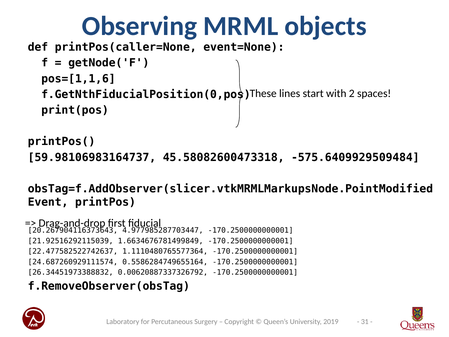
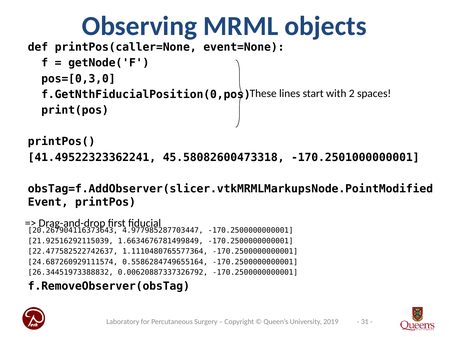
pos=[1,1,6: pos=[1,1,6 -> pos=[0,3,0 (78, 79)
59.98106983164737: 59.98106983164737 -> 41.49522323362241 (92, 157)
-575.6409929509484: -575.6409929509484 -> -170.2501000000001 (355, 157)
